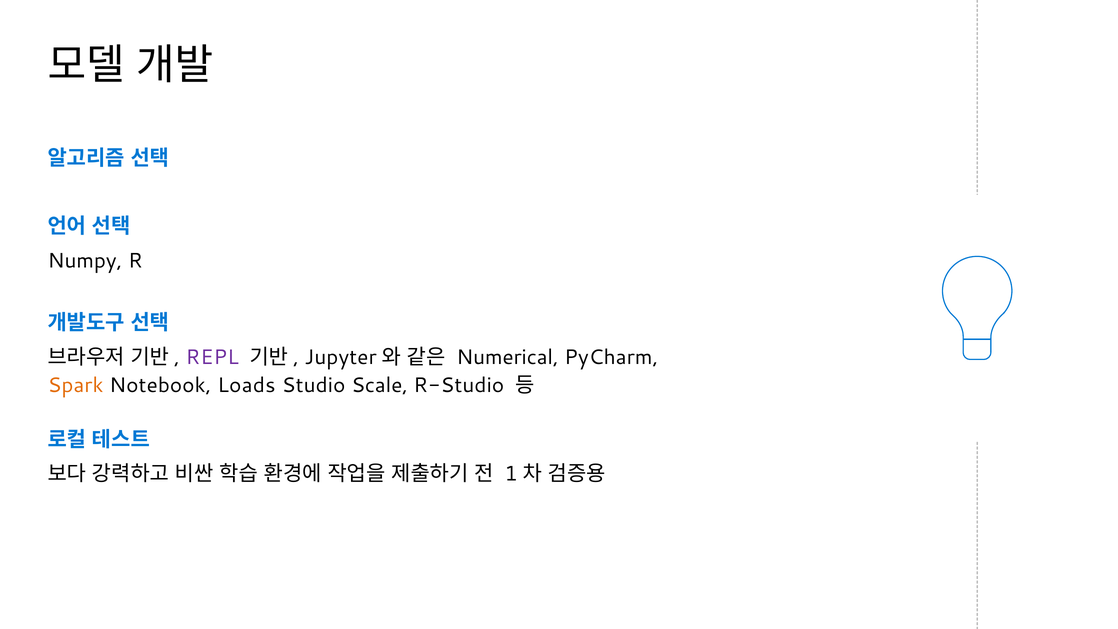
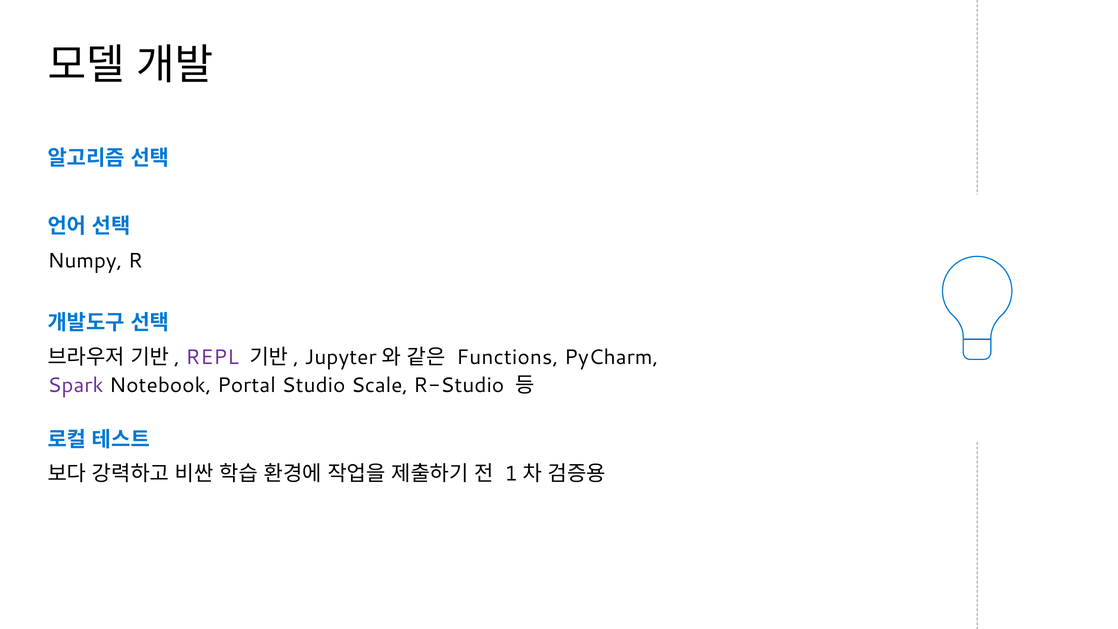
Numerical: Numerical -> Functions (507, 357)
Spark colour: orange -> purple (75, 385)
Loads: Loads -> Portal (247, 385)
